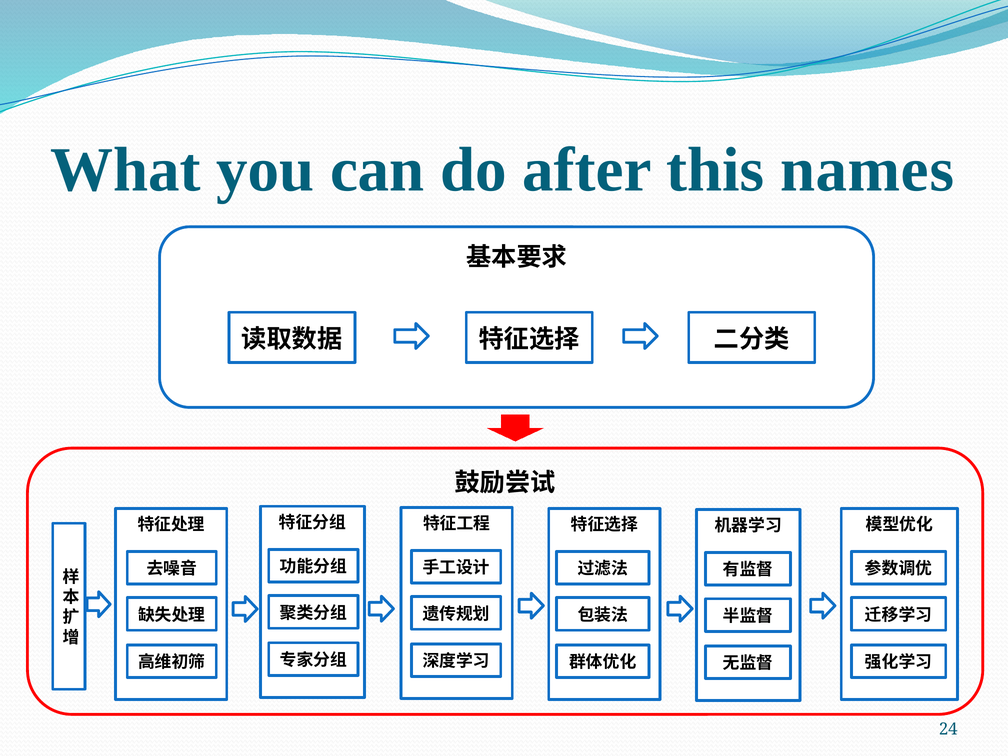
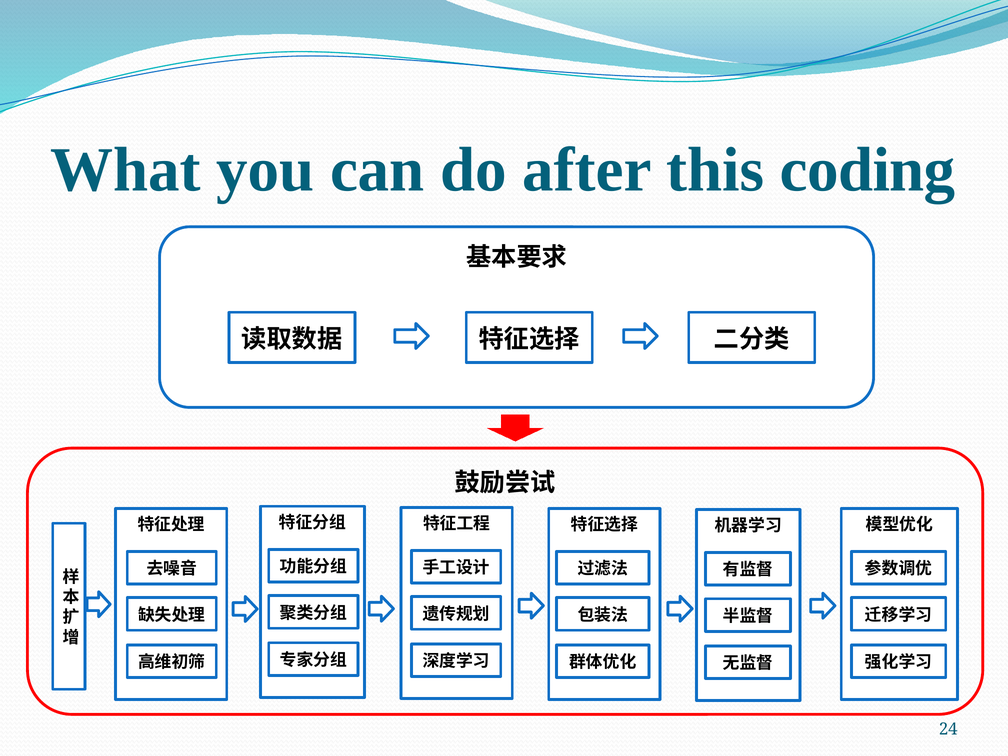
names: names -> coding (868, 170)
